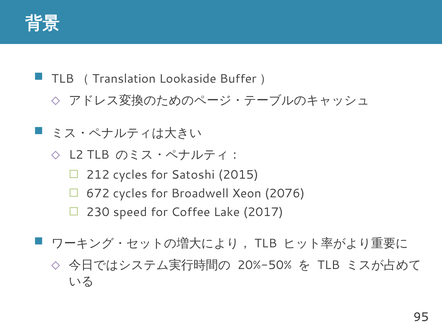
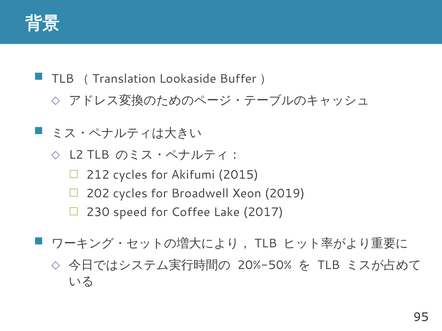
Satoshi: Satoshi -> Akifumi (193, 175)
672: 672 -> 202 (98, 194)
2076: 2076 -> 2019 (285, 194)
